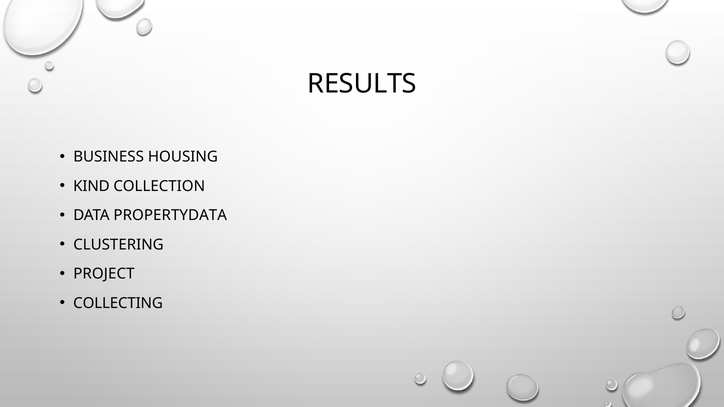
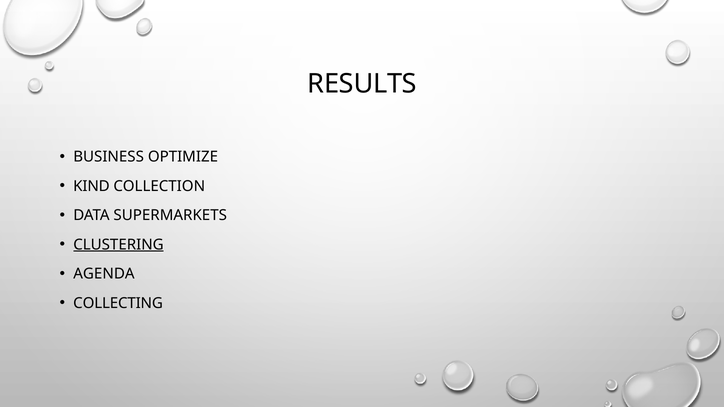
HOUSING: HOUSING -> OPTIMIZE (183, 157)
PROPERTYDATA: PROPERTYDATA -> SUPERMARKETS (170, 216)
CLUSTERING underline: none -> present (118, 245)
PROJECT: PROJECT -> AGENDA (104, 274)
